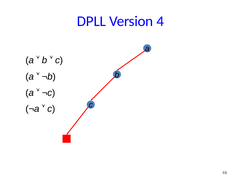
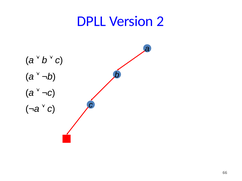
4: 4 -> 2 (160, 21)
